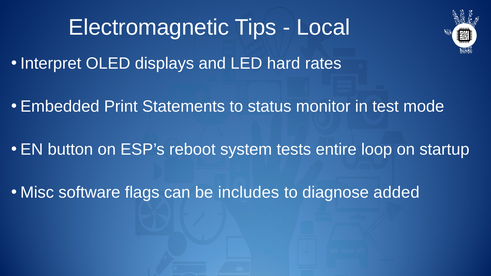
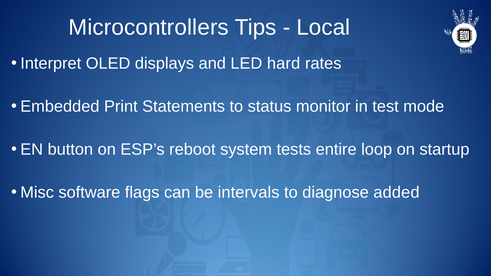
Electromagnetic: Electromagnetic -> Microcontrollers (149, 28)
includes: includes -> intervals (249, 193)
